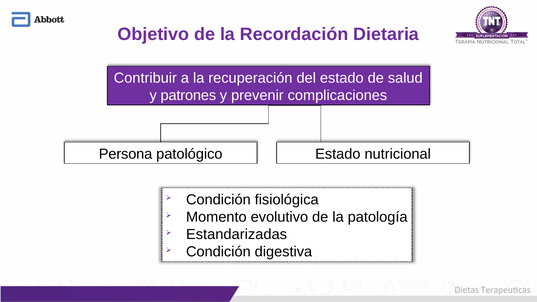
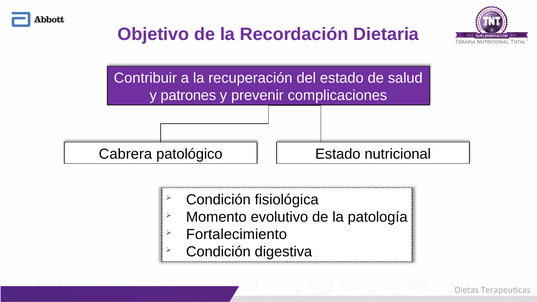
Persona: Persona -> Cabrera (125, 154)
Estandarizadas: Estandarizadas -> Fortalecimiento (237, 234)
